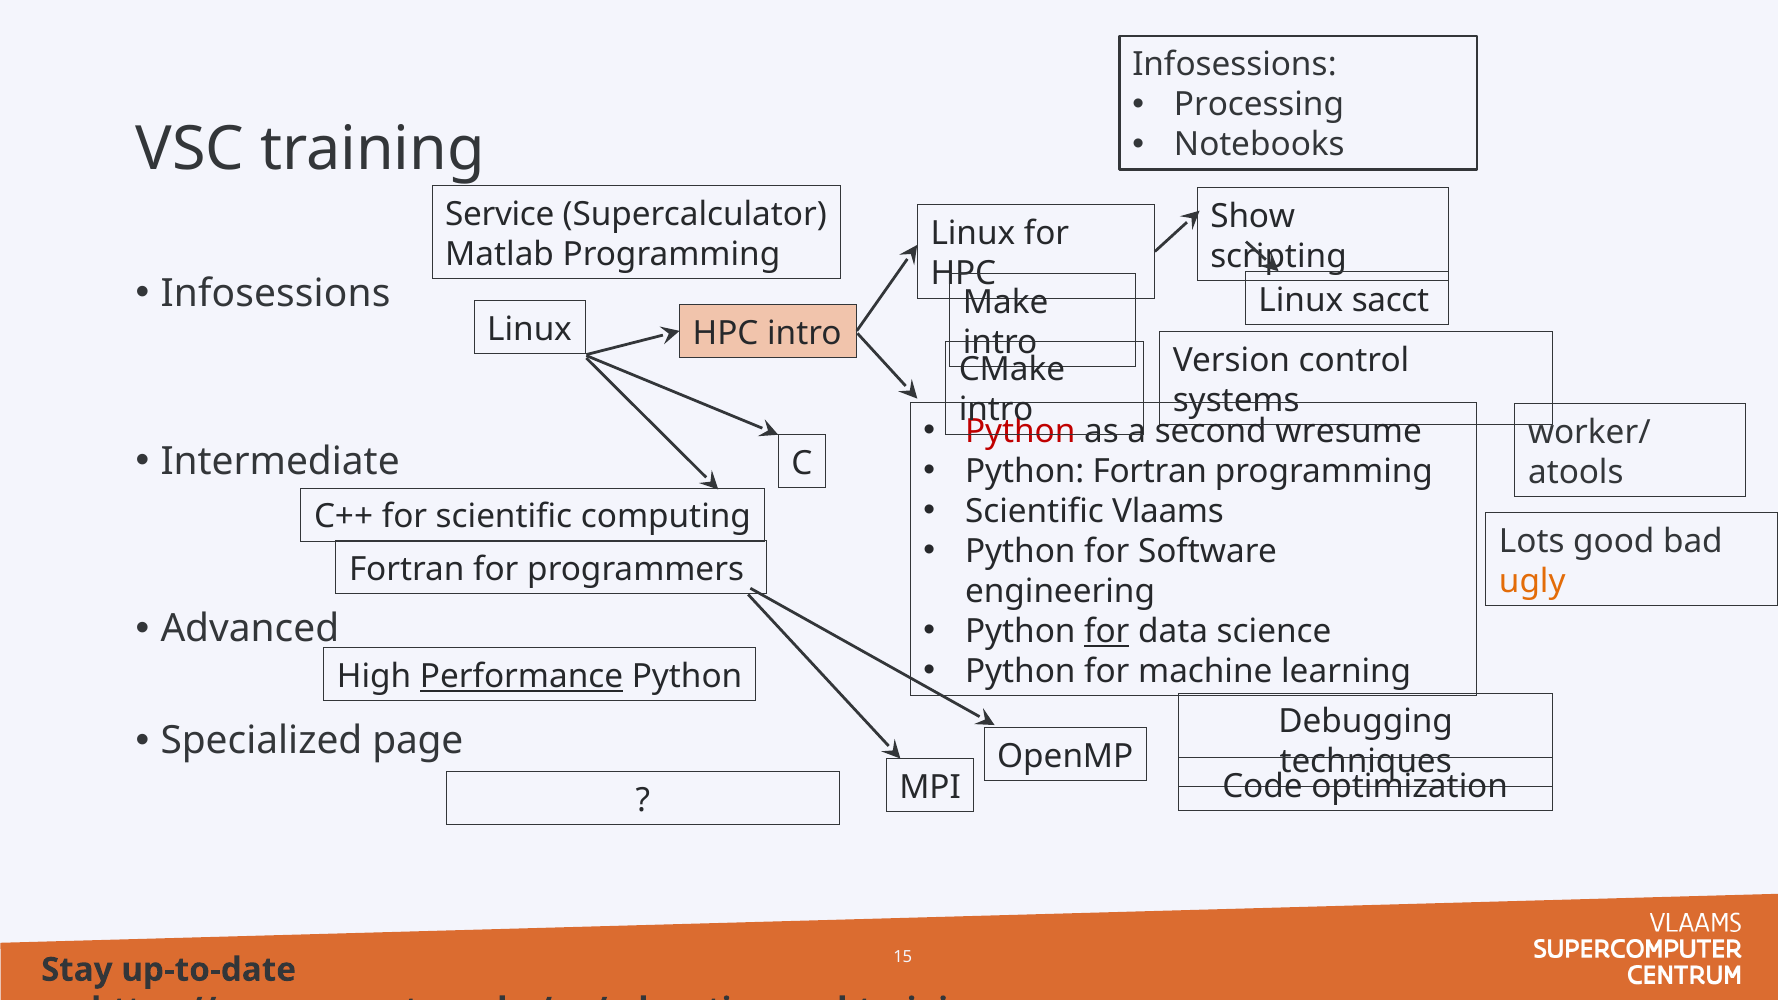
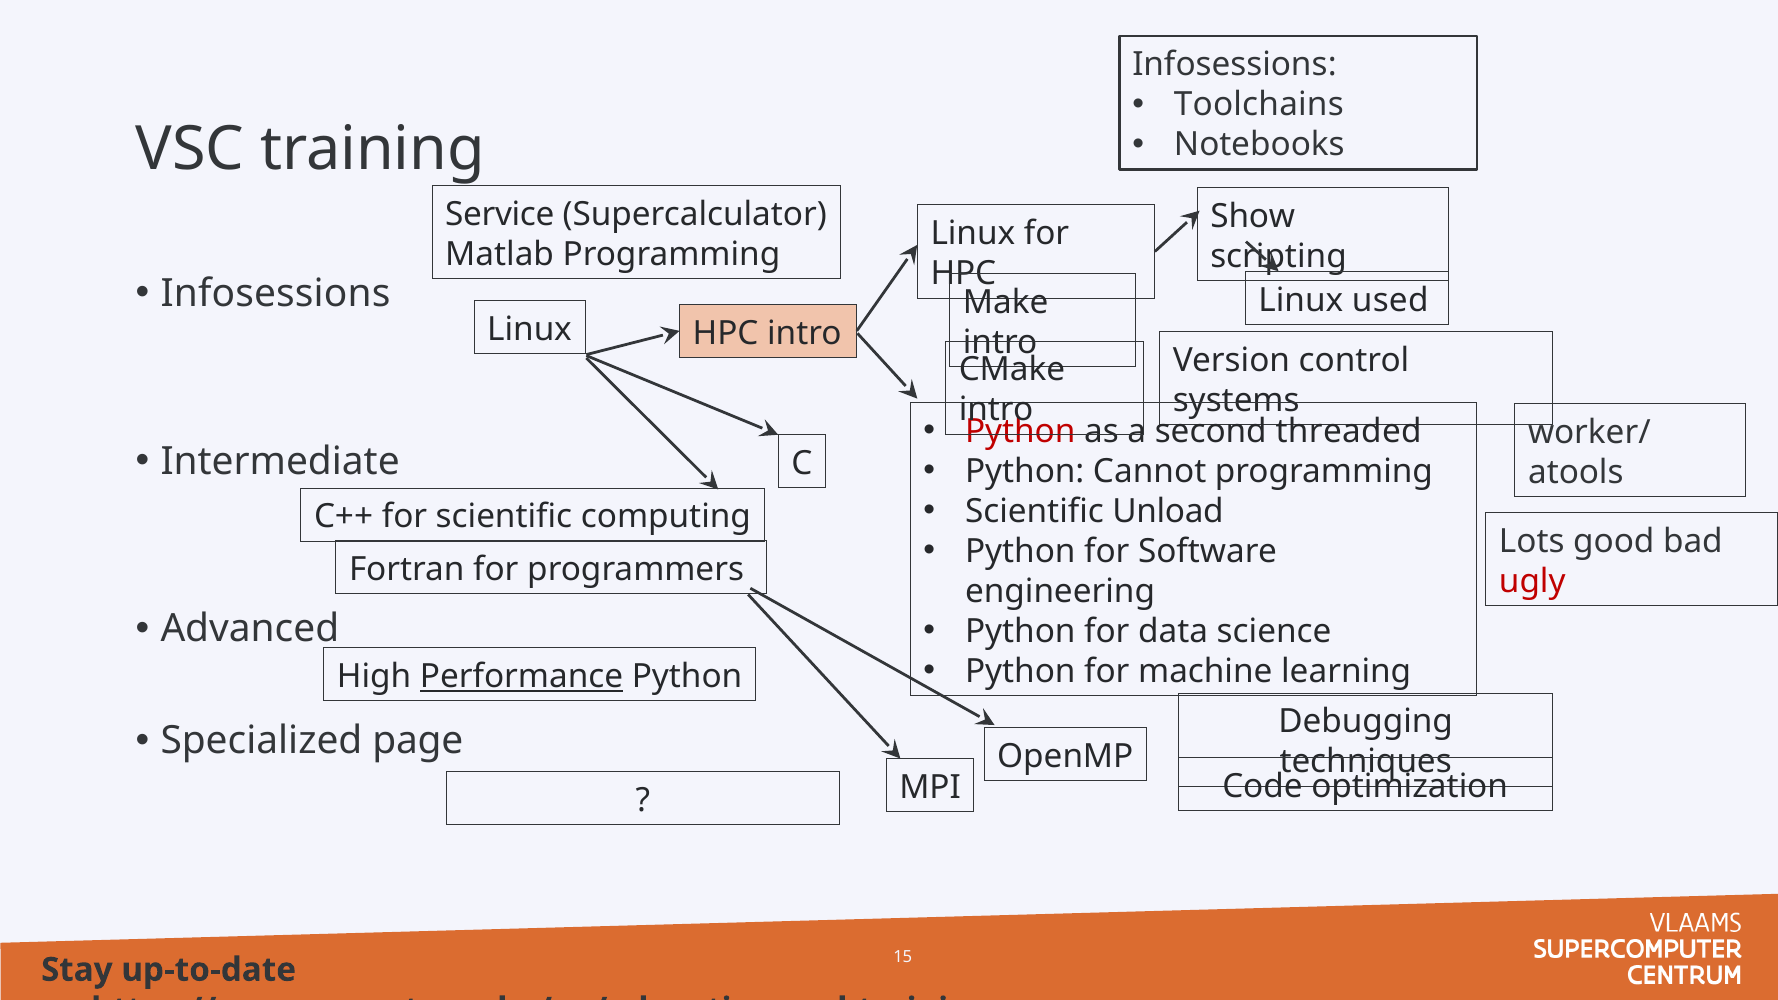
Processing: Processing -> Toolchains (1259, 105)
sacct: sacct -> used (1390, 300)
wresume: wresume -> threaded (1349, 431)
Python Fortran: Fortran -> Cannot (1150, 471)
Vlaams: Vlaams -> Unload (1168, 511)
ugly colour: orange -> red (1532, 581)
for underline: present -> none (1107, 631)
